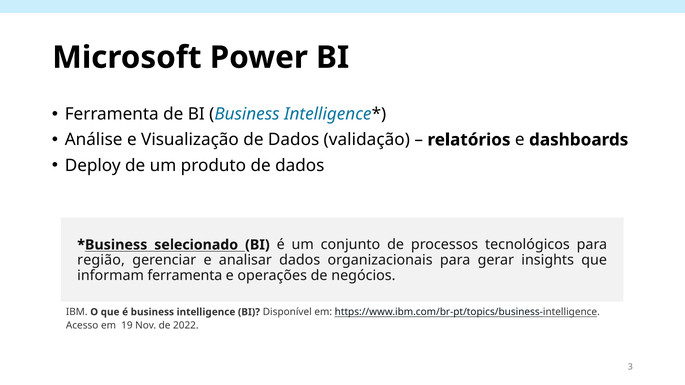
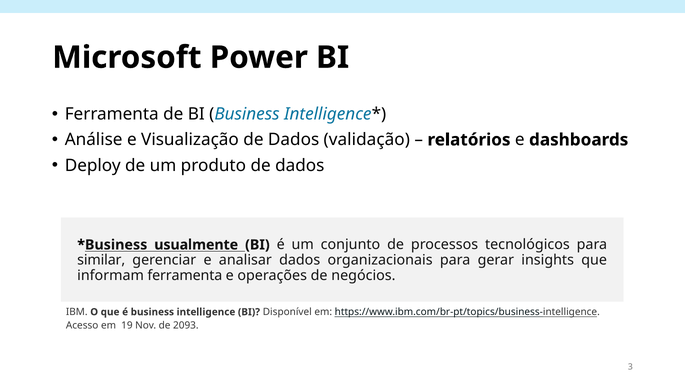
selecionado: selecionado -> usualmente (196, 245)
região: região -> similar (101, 260)
2022: 2022 -> 2093 (186, 326)
